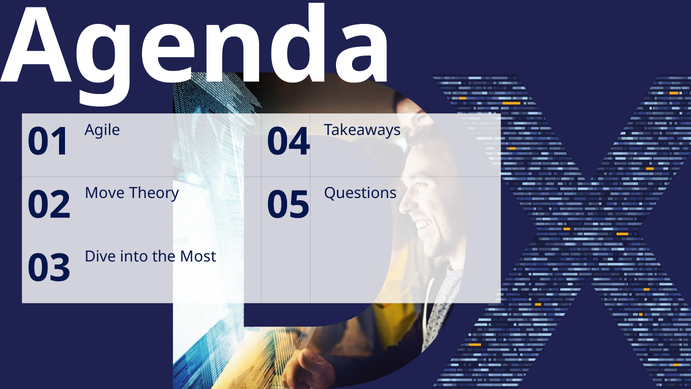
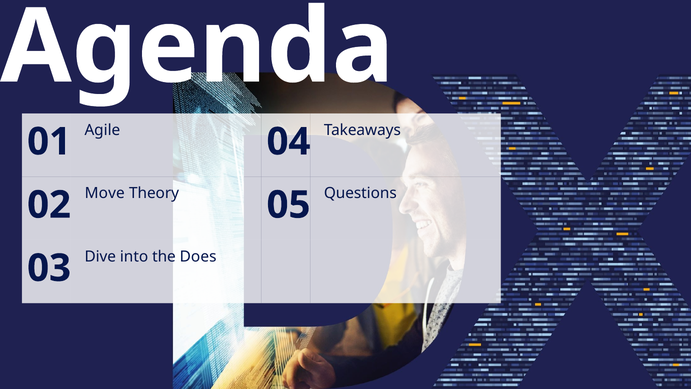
Most: Most -> Does (198, 256)
